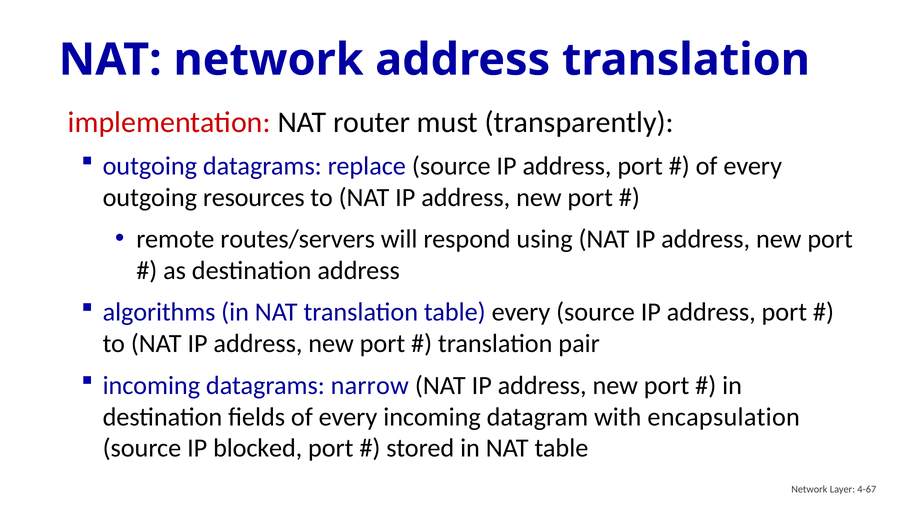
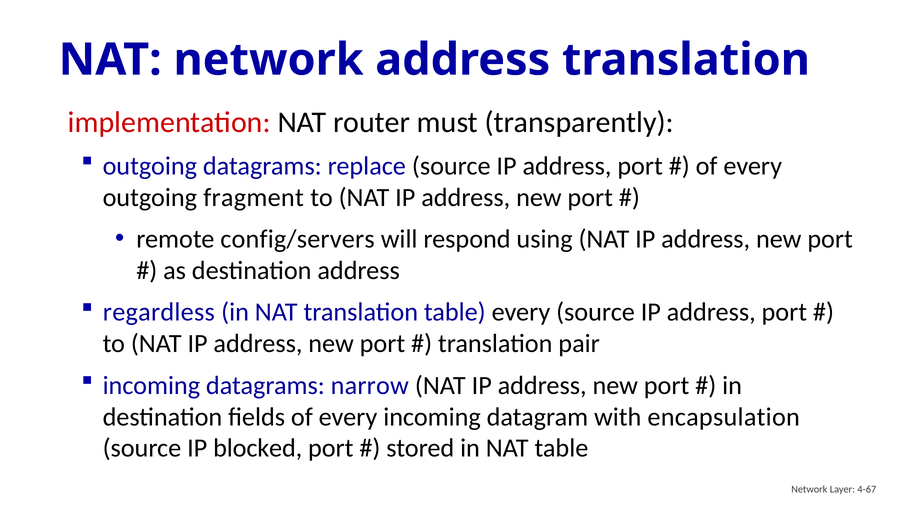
resources: resources -> fragment (254, 198)
routes/servers: routes/servers -> config/servers (297, 239)
algorithms: algorithms -> regardless (159, 312)
